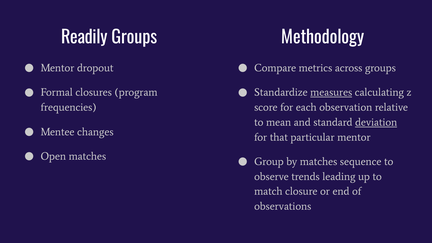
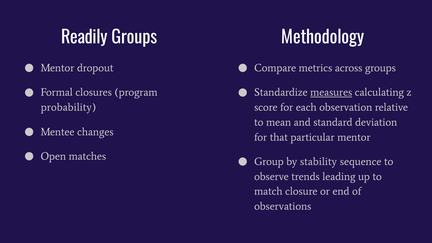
frequencies: frequencies -> probability (68, 107)
deviation underline: present -> none (376, 122)
by matches: matches -> stability (318, 162)
